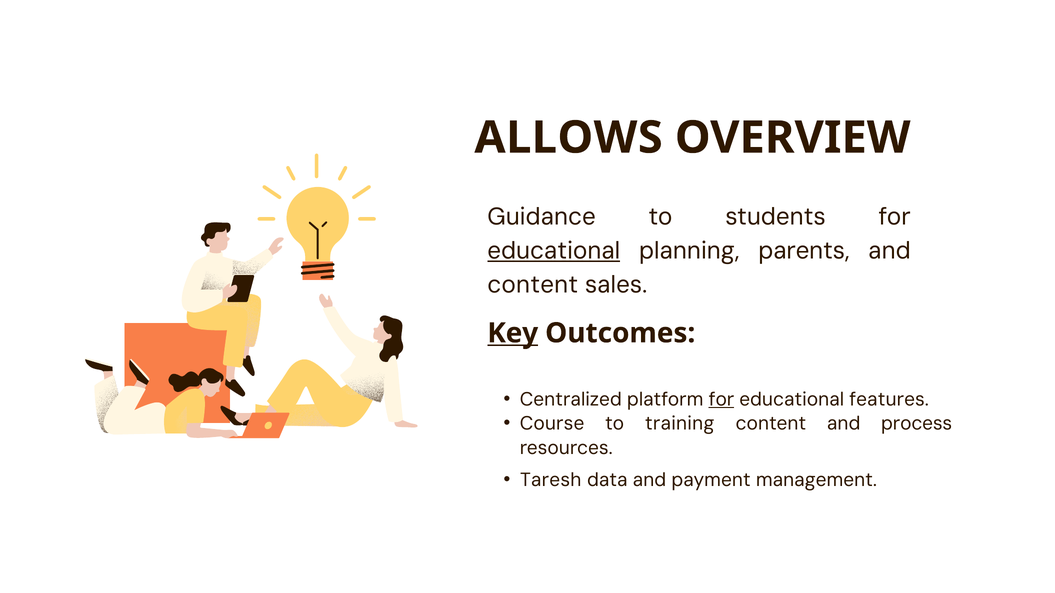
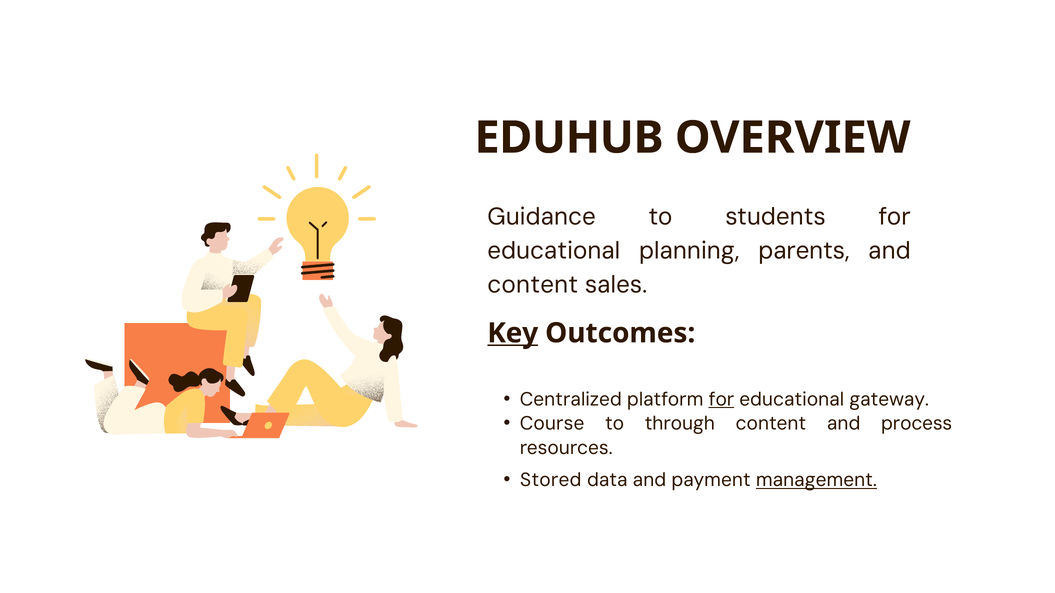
ALLOWS: ALLOWS -> EDUHUB (569, 138)
educational underline: present -> none (554, 251)
features: features -> gateway (889, 400)
training: training -> through (680, 424)
Taresh: Taresh -> Stored (551, 481)
management underline: none -> present (816, 481)
